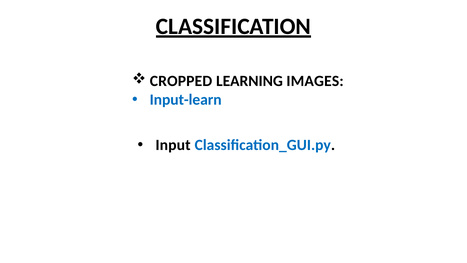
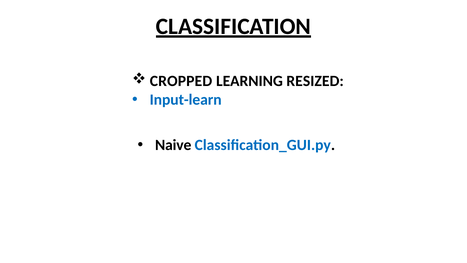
IMAGES: IMAGES -> RESIZED (315, 81)
Input: Input -> Naive (173, 145)
